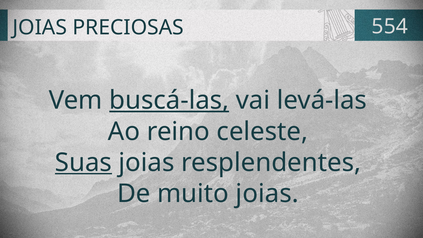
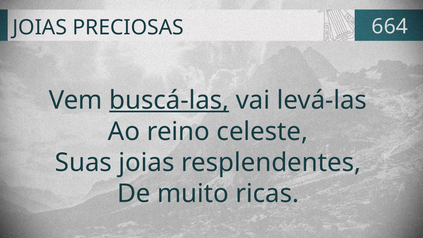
554: 554 -> 664 (390, 26)
Suas underline: present -> none (83, 162)
muito joias: joias -> ricas (267, 193)
